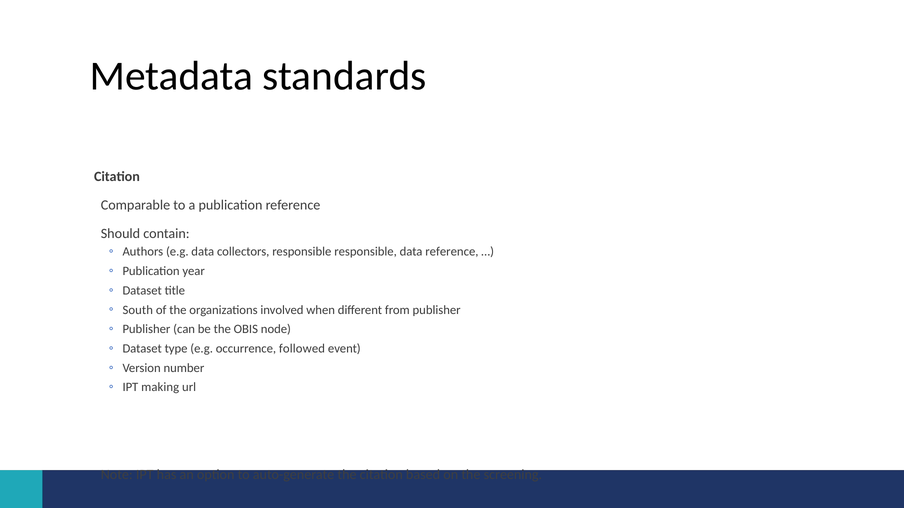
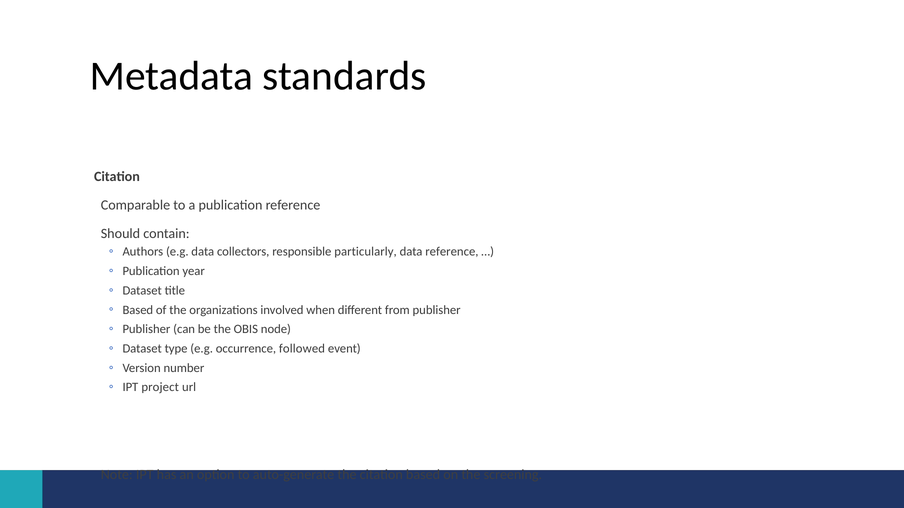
responsible responsible: responsible -> particularly (366, 252)
South: South -> Based (138, 310)
making: making -> project (160, 388)
